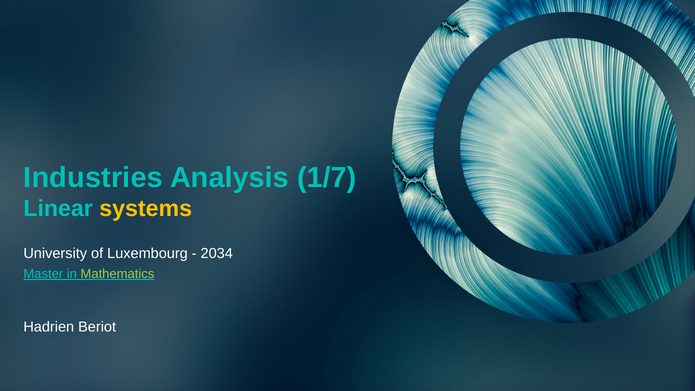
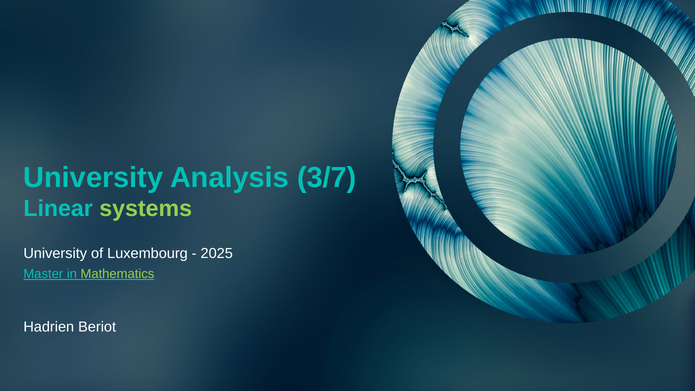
Industries: Industries -> University (93, 178)
1/7: 1/7 -> 3/7 (327, 178)
systems colour: yellow -> light green (146, 209)
2034: 2034 -> 2025 (217, 254)
